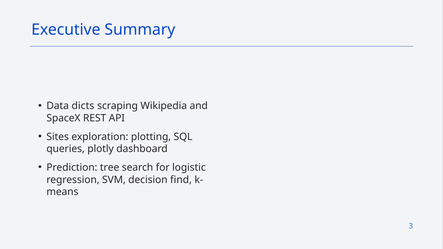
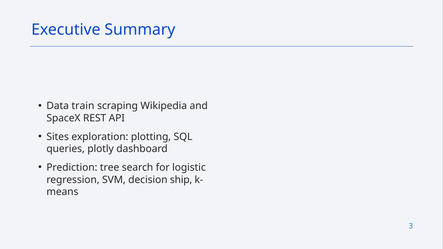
dicts: dicts -> train (83, 106)
find: find -> ship (181, 180)
